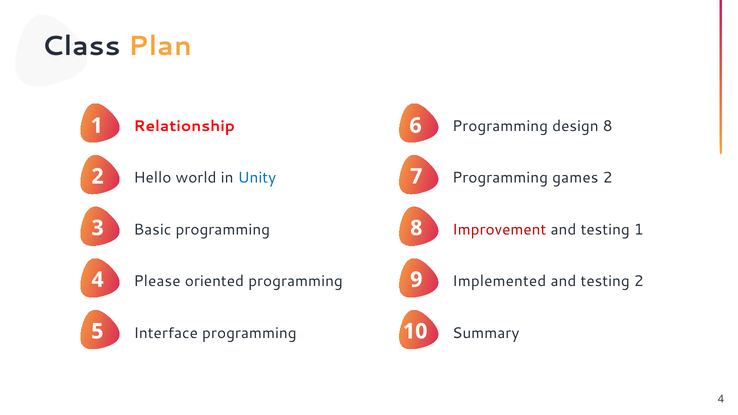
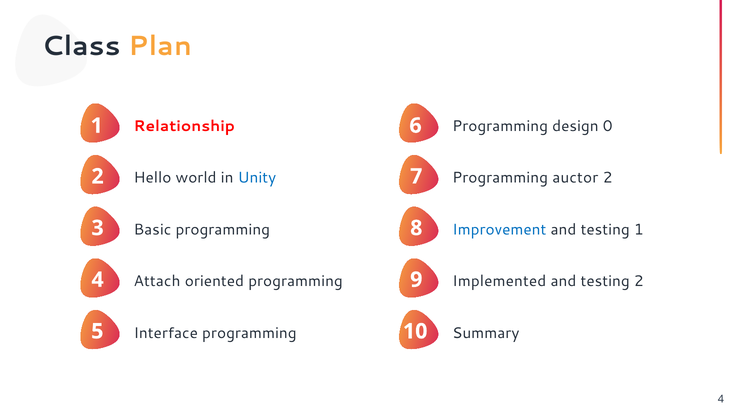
design 8: 8 -> 0 (608, 126)
games: games -> auctor (575, 178)
Improvement colour: red -> blue (499, 230)
Please: Please -> Attach (157, 281)
